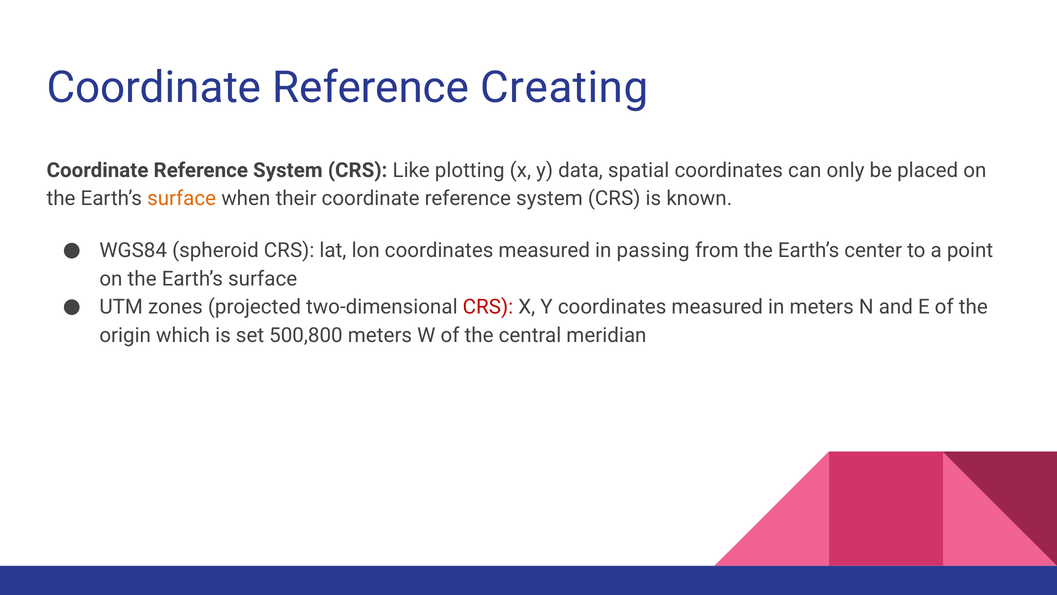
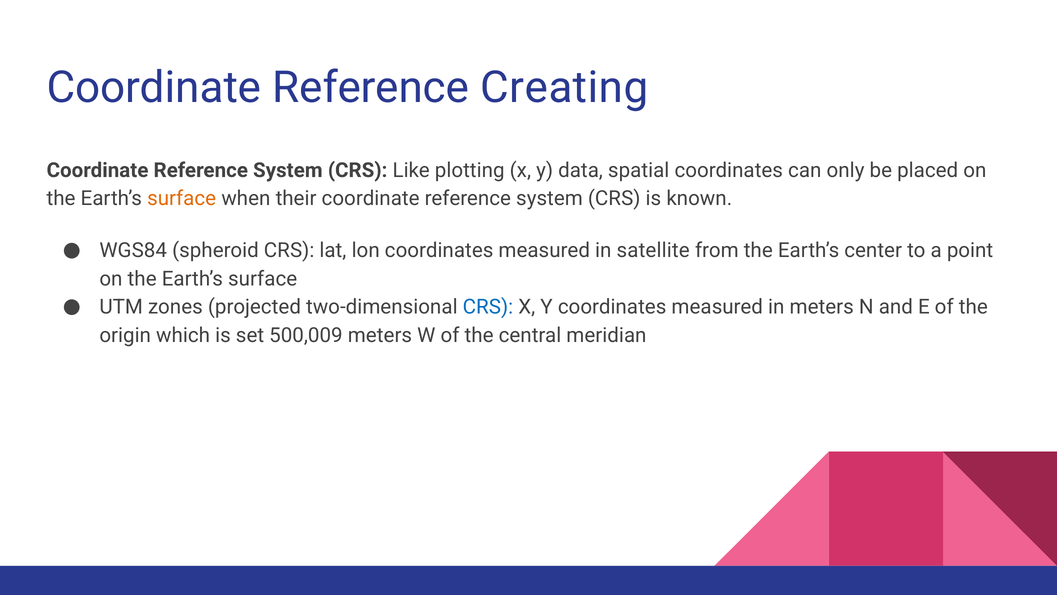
passing: passing -> satellite (653, 250)
CRS colour: red -> blue (488, 307)
500,800: 500,800 -> 500,009 (306, 335)
